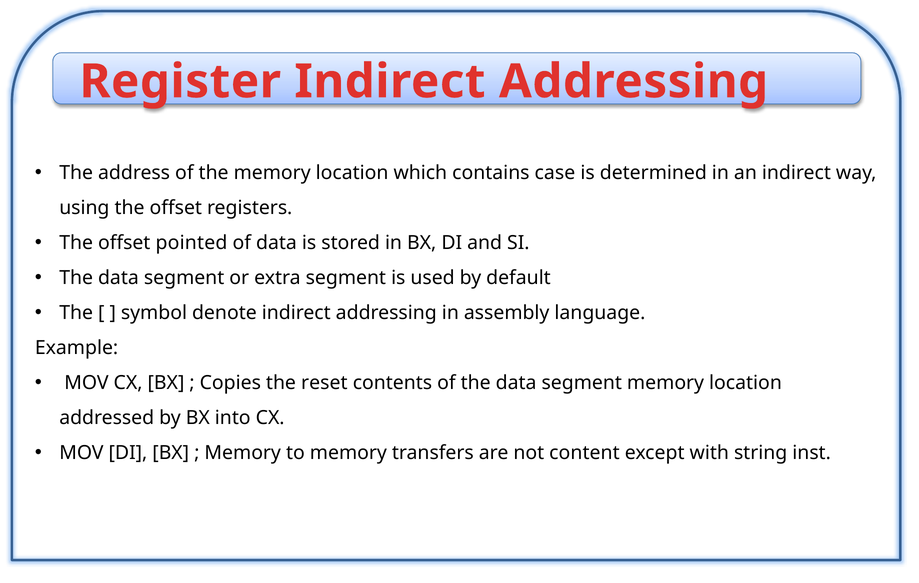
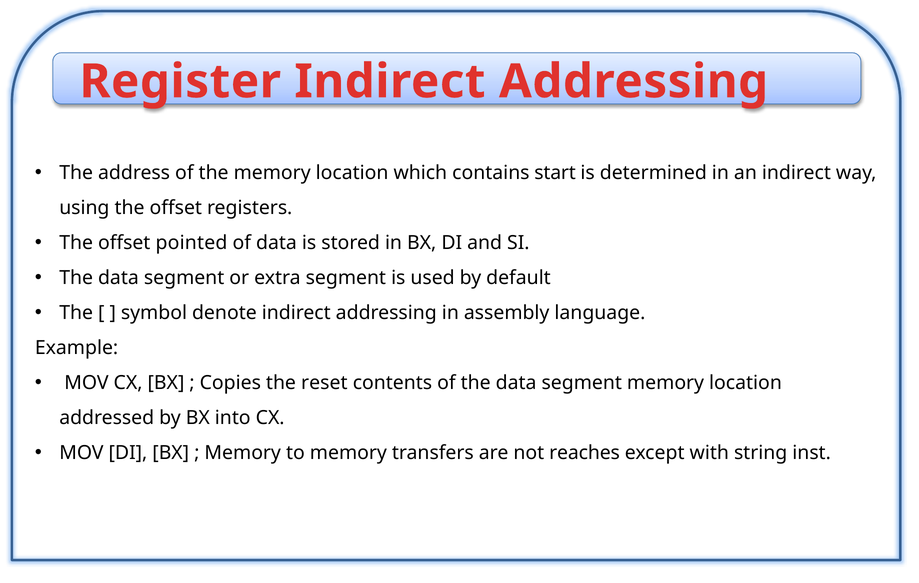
case: case -> start (555, 173)
content: content -> reaches (585, 453)
